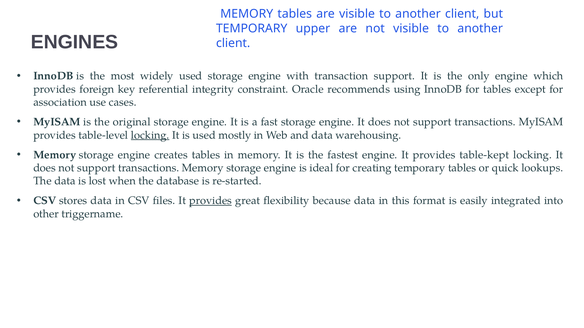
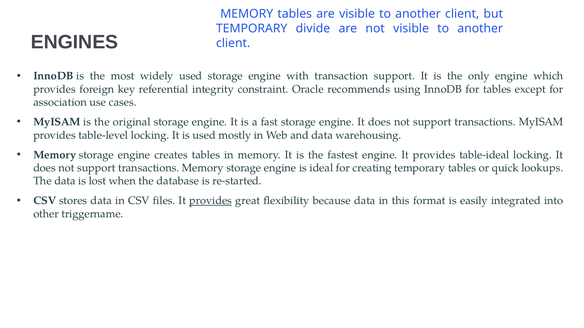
upper: upper -> divide (313, 29)
locking underline: present -> none (150, 135)
table-kept: table-kept -> table-ideal (484, 155)
